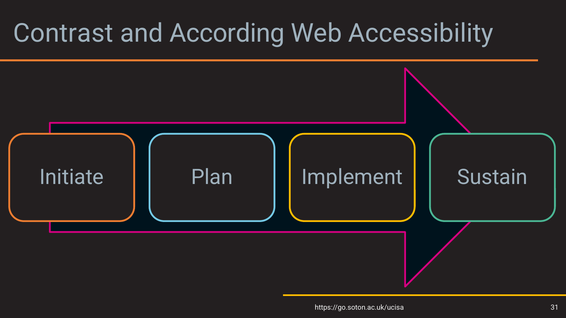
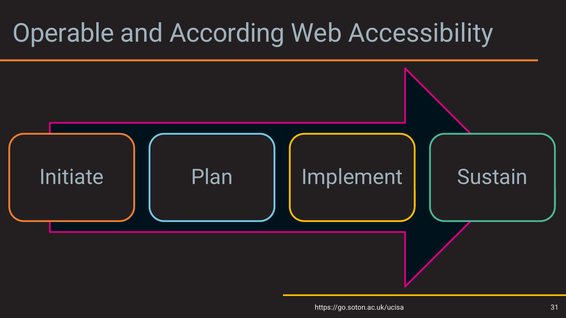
Contrast: Contrast -> Operable (63, 33)
